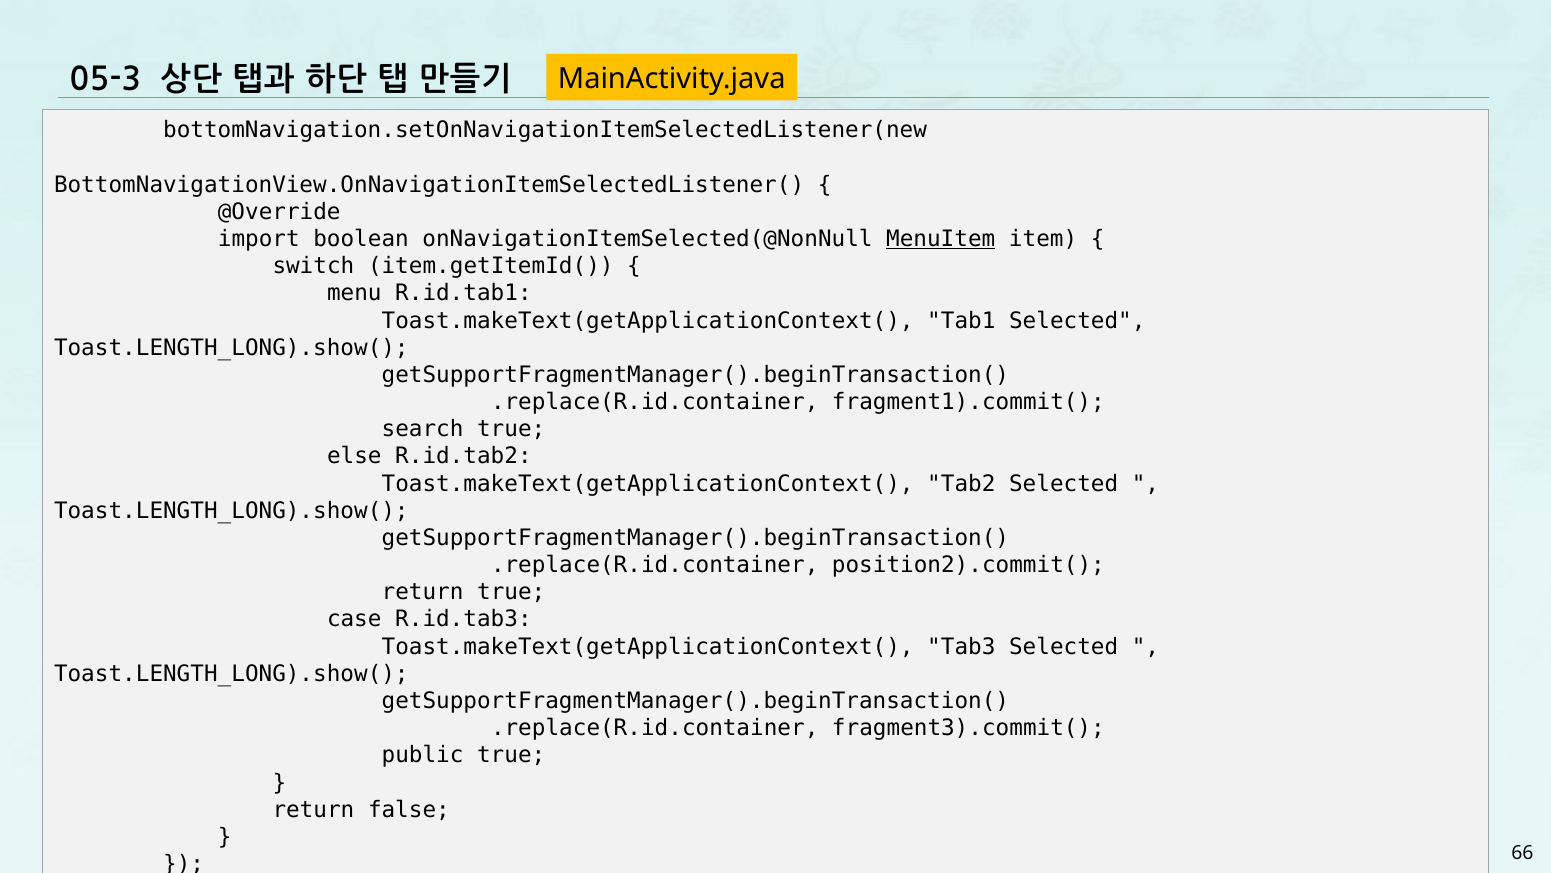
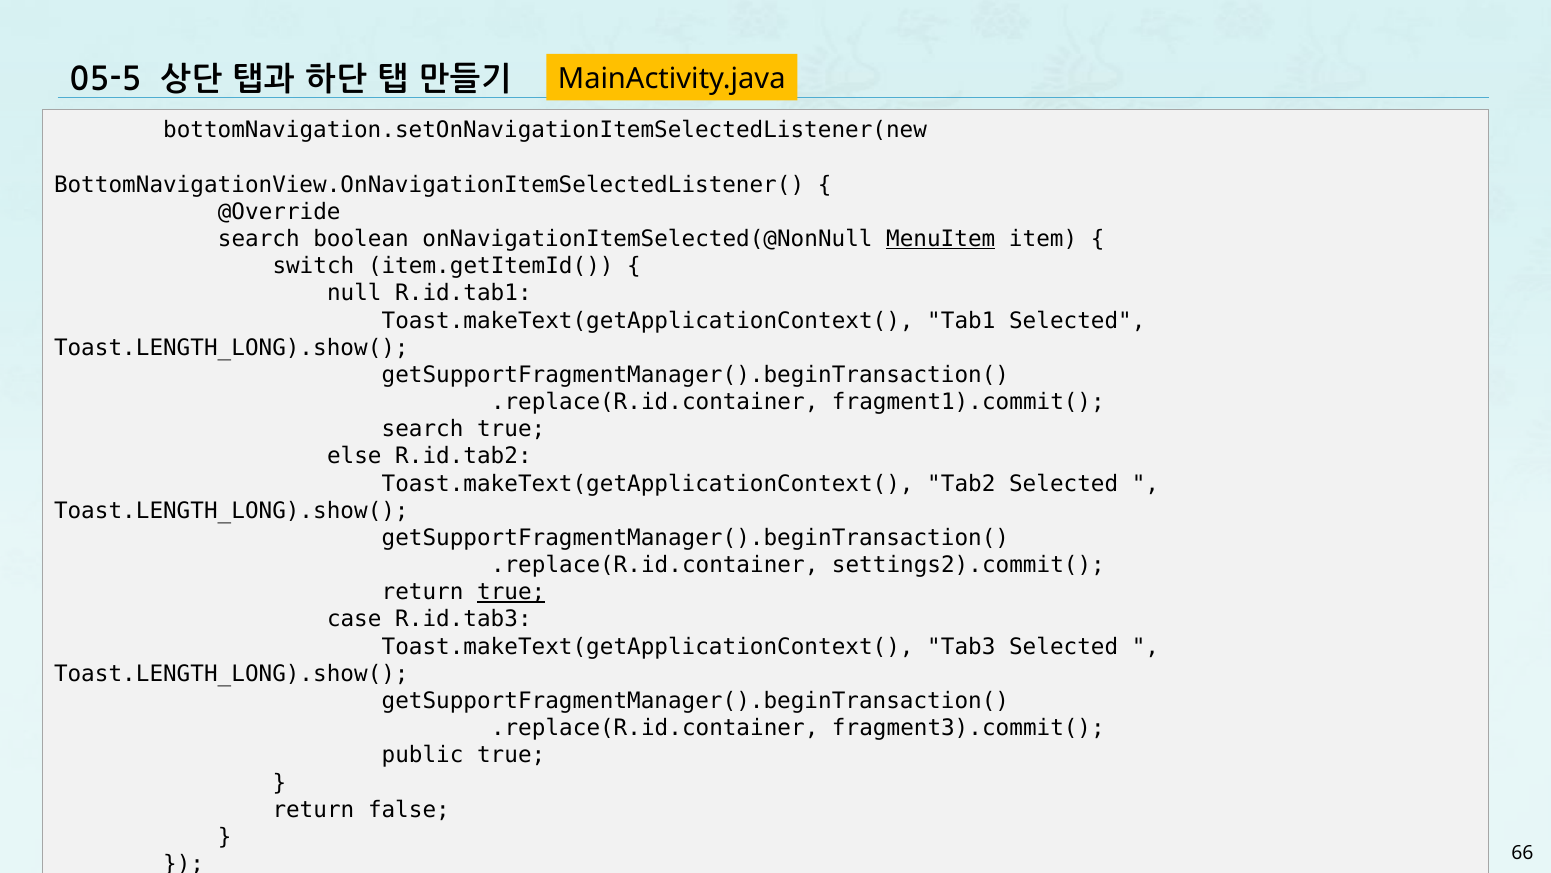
05-3: 05-3 -> 05-5 (105, 80)
import: import -> search (259, 239)
menu: menu -> null (354, 293)
position2).commit(: position2).commit( -> settings2).commit( (968, 565)
true underline: none -> present (511, 592)
